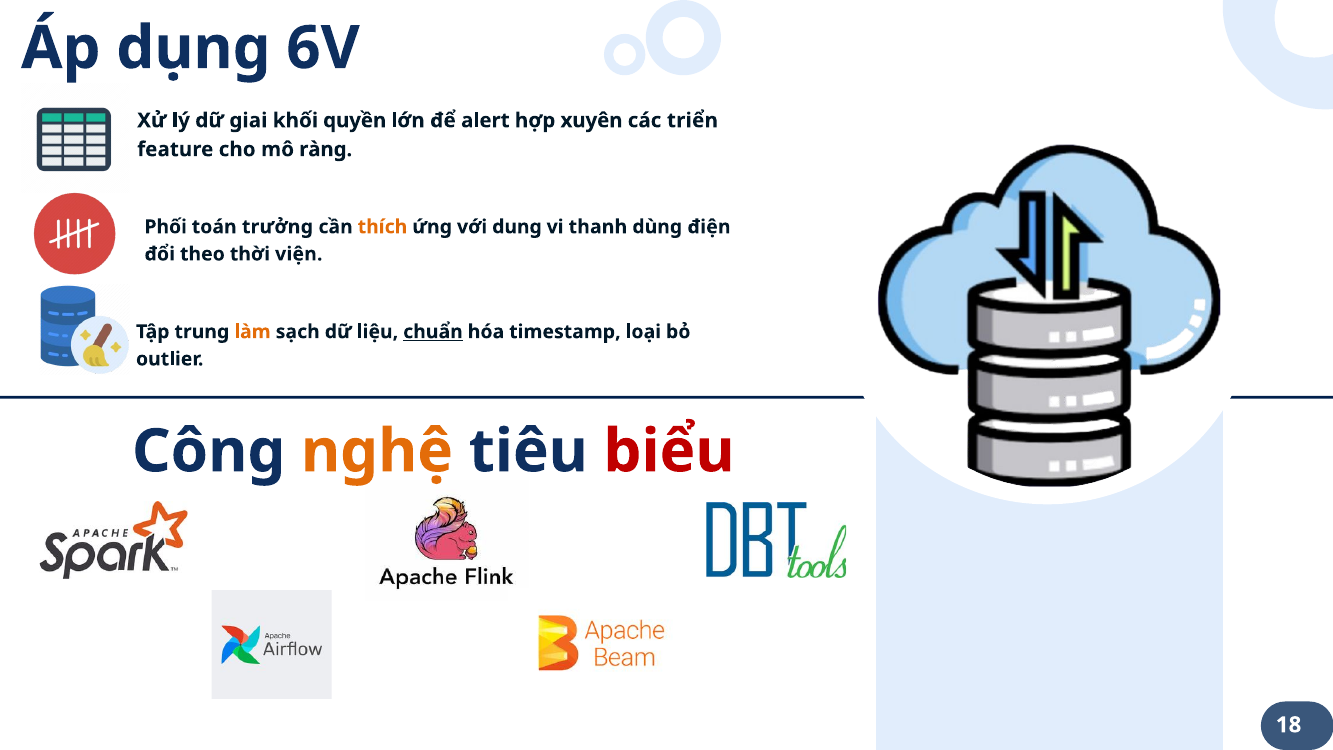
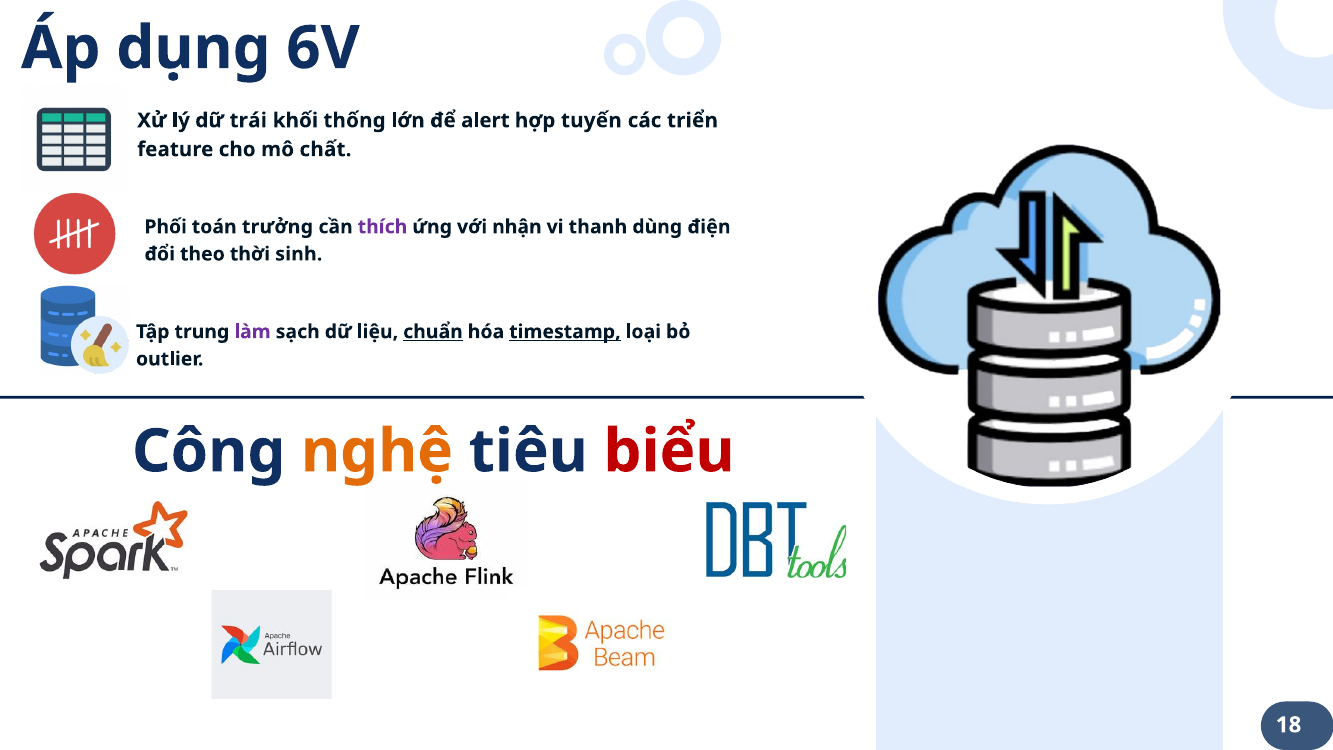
giai: giai -> trái (248, 120)
quyền: quyền -> thống (355, 120)
xuyên: xuyên -> tuyến (591, 120)
ràng: ràng -> chất (325, 149)
thích colour: orange -> purple (383, 227)
dung: dung -> nhận (517, 227)
viện: viện -> sinh (299, 254)
làm colour: orange -> purple (252, 332)
timestamp underline: none -> present (565, 332)
